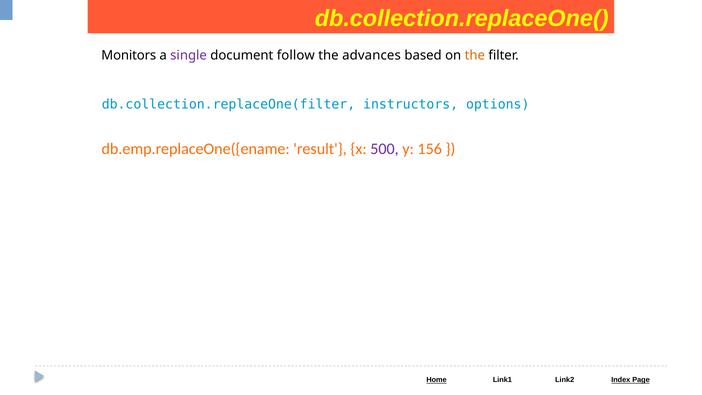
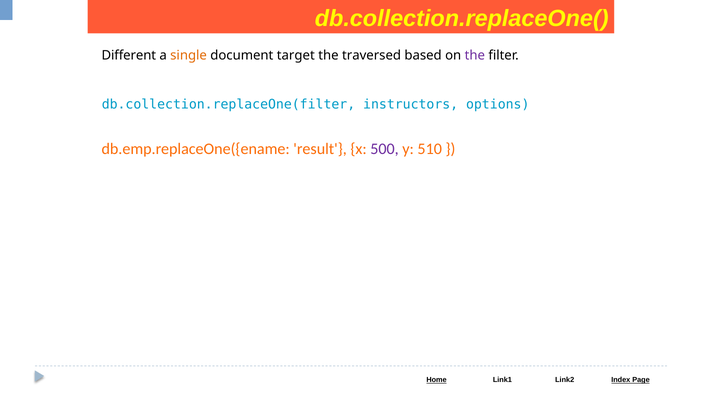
Monitors: Monitors -> Different (129, 55)
single colour: purple -> orange (189, 55)
follow: follow -> target (296, 55)
advances: advances -> traversed (372, 55)
the colour: orange -> purple (475, 55)
156: 156 -> 510 (430, 149)
